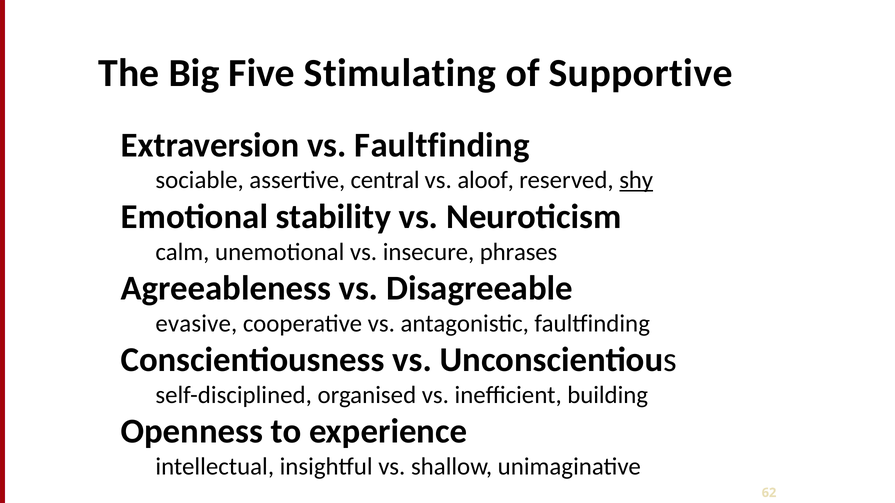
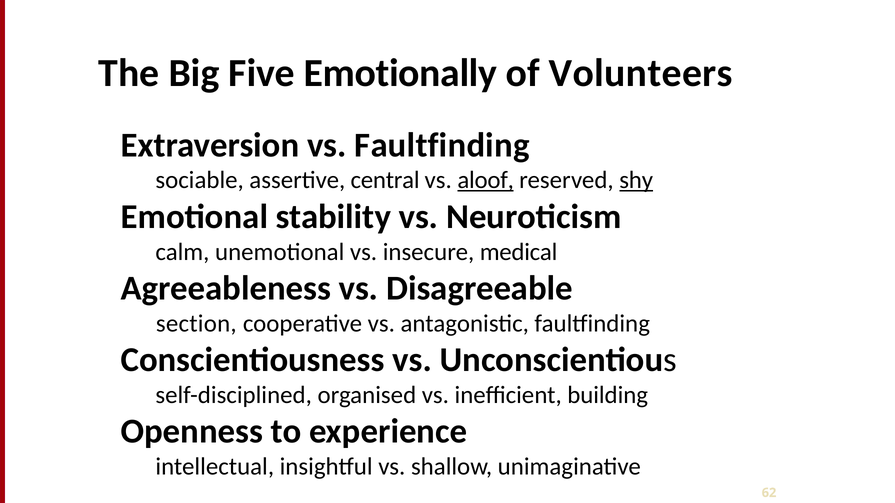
Stimulating: Stimulating -> Emotionally (400, 73)
Supportive: Supportive -> Volunteers (641, 73)
aloof underline: none -> present (486, 180)
phrases: phrases -> medical (519, 252)
evasive: evasive -> section (196, 324)
